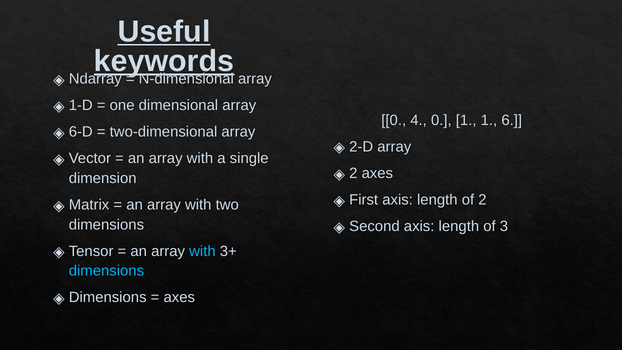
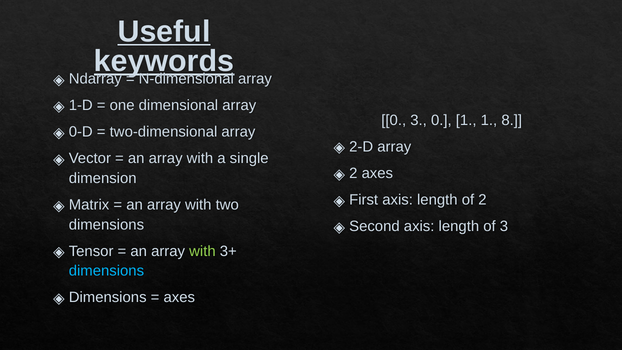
0 4: 4 -> 3 (419, 120)
6: 6 -> 8 (512, 120)
6-D: 6-D -> 0-D (81, 132)
with colour: light blue -> light green (202, 251)
